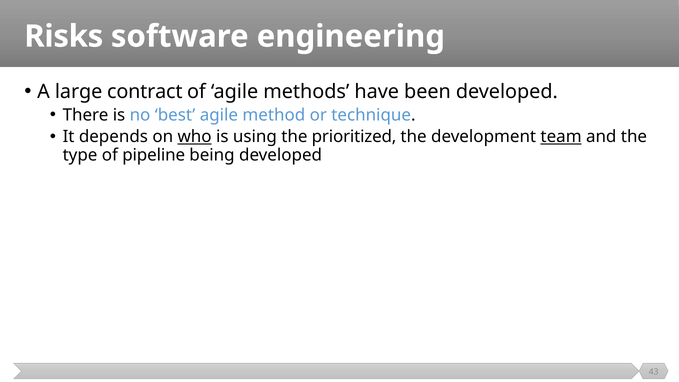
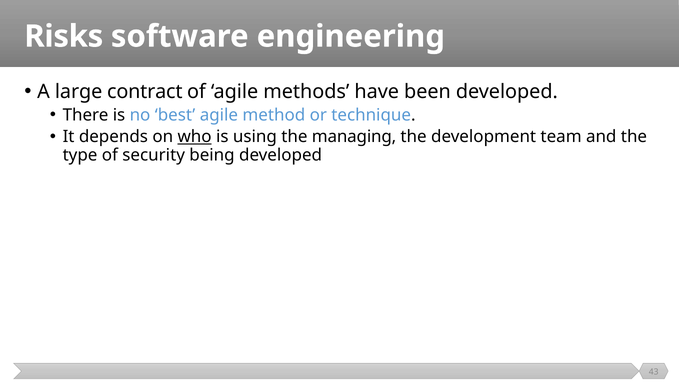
prioritized: prioritized -> managing (354, 137)
team underline: present -> none (561, 137)
pipeline: pipeline -> security (154, 155)
